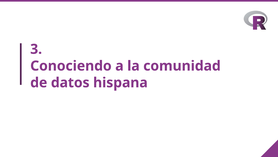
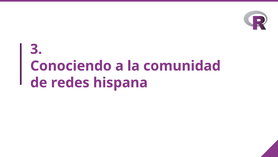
datos: datos -> redes (70, 82)
